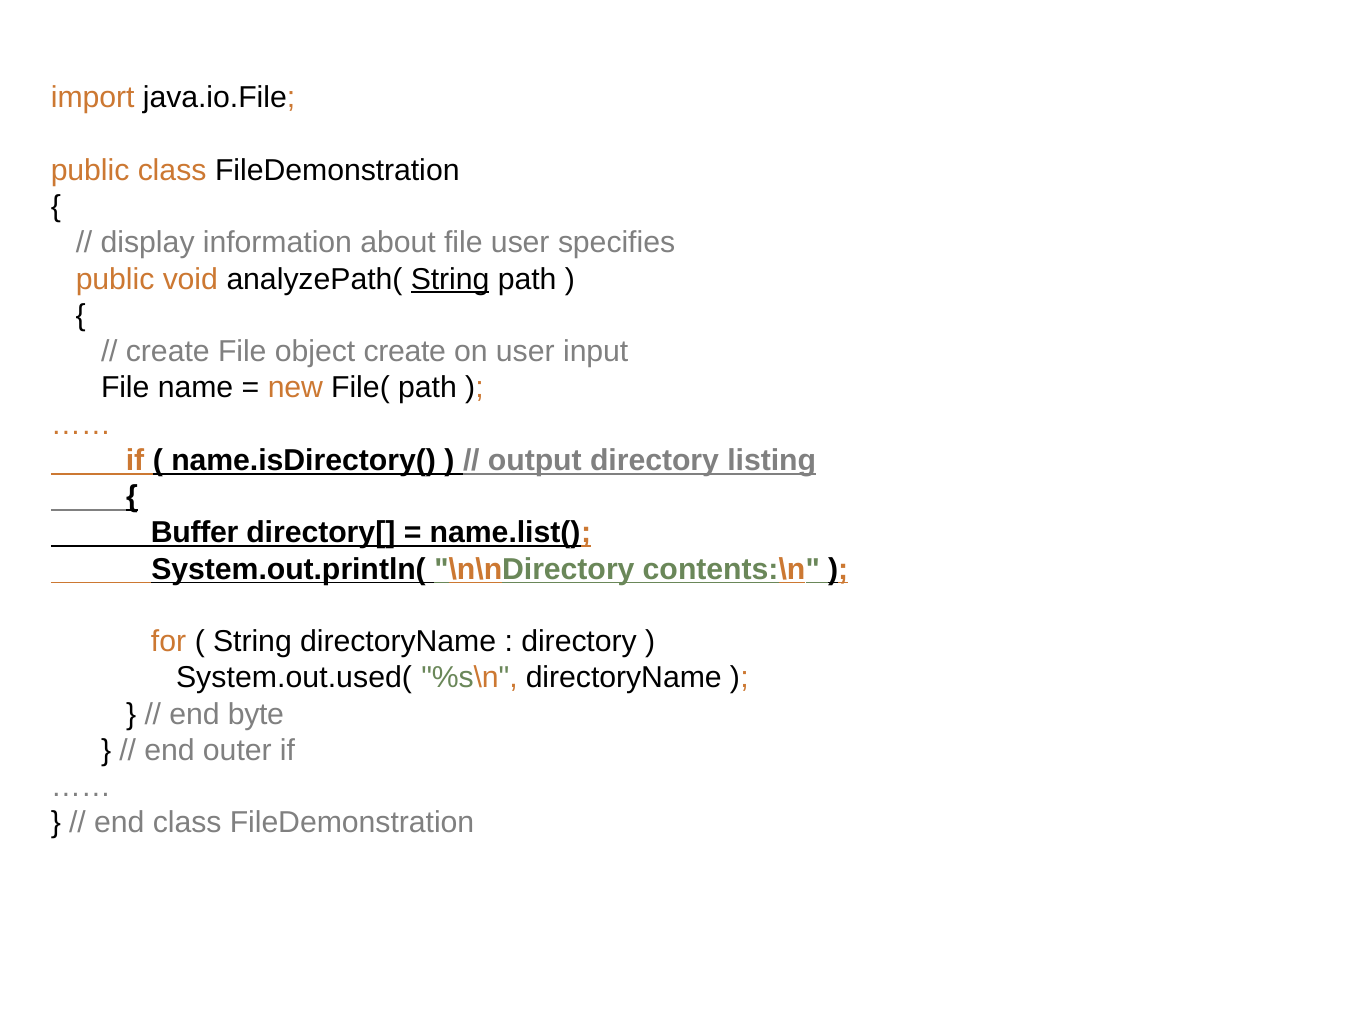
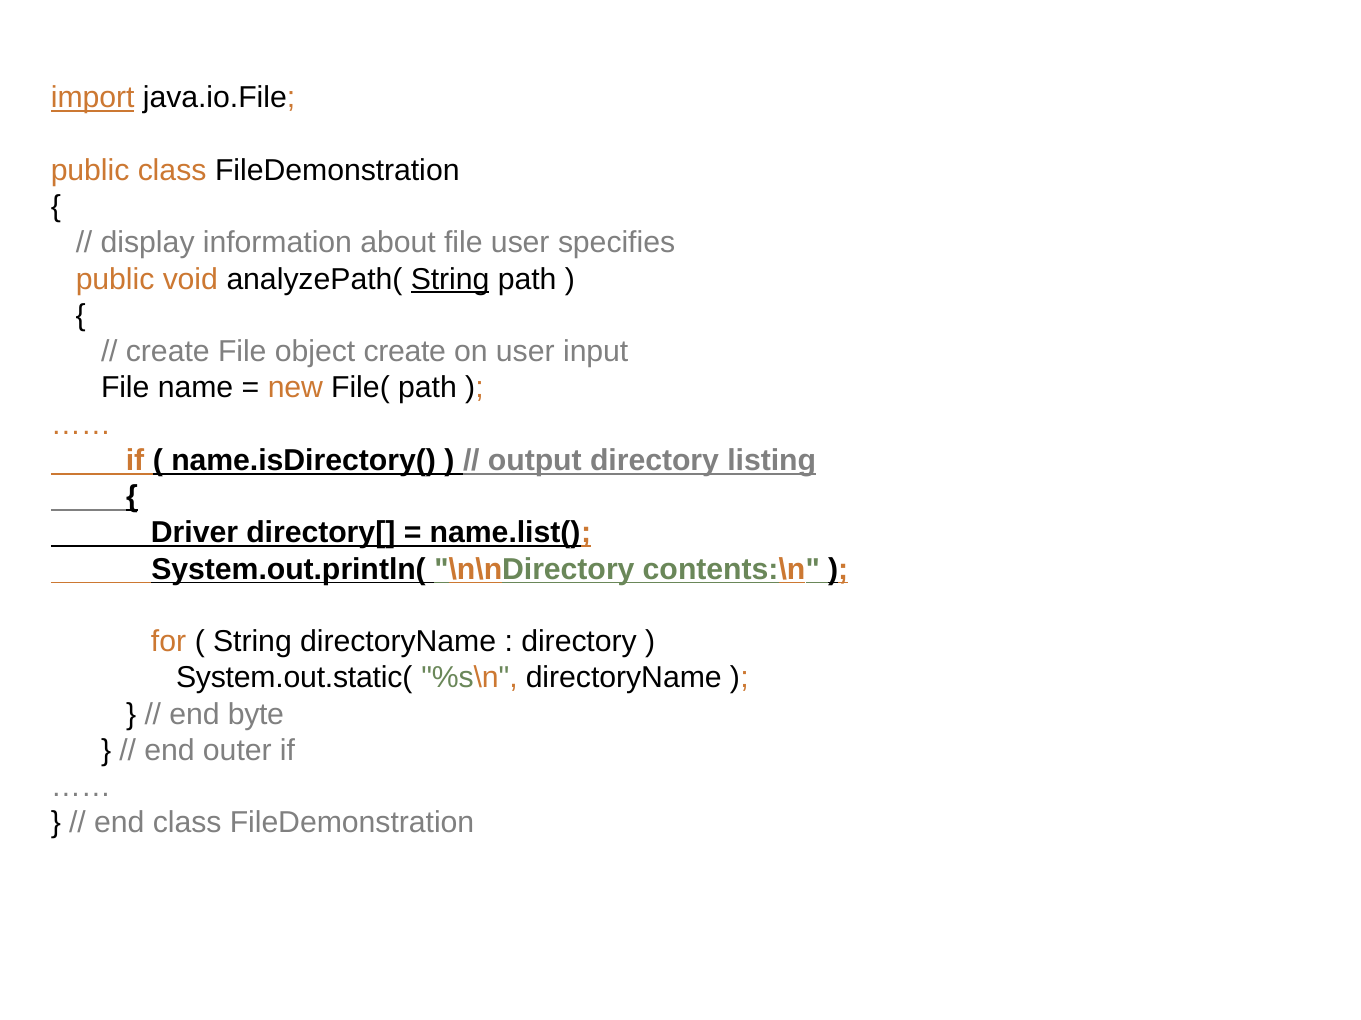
import underline: none -> present (93, 98)
Buffer: Buffer -> Driver (195, 533)
System.out.used(: System.out.used( -> System.out.static( (294, 678)
